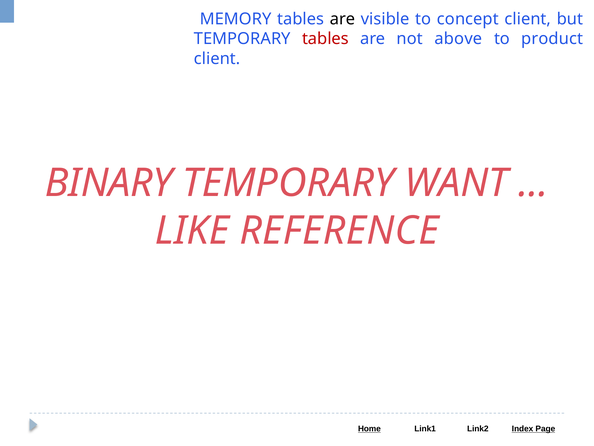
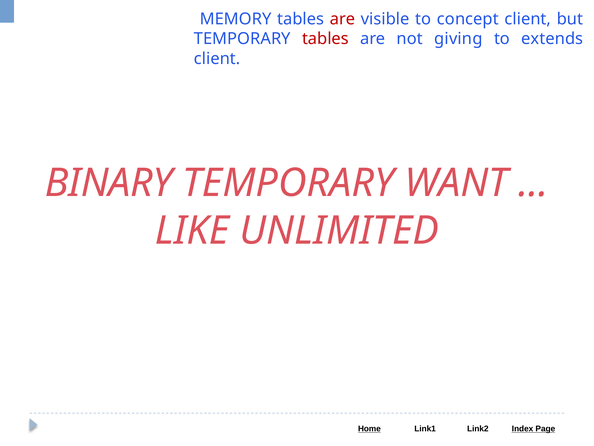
are colour: black -> red (343, 19)
above: above -> giving (458, 39)
product: product -> extends (552, 39)
REFERENCE: REFERENCE -> UNLIMITED (339, 230)
